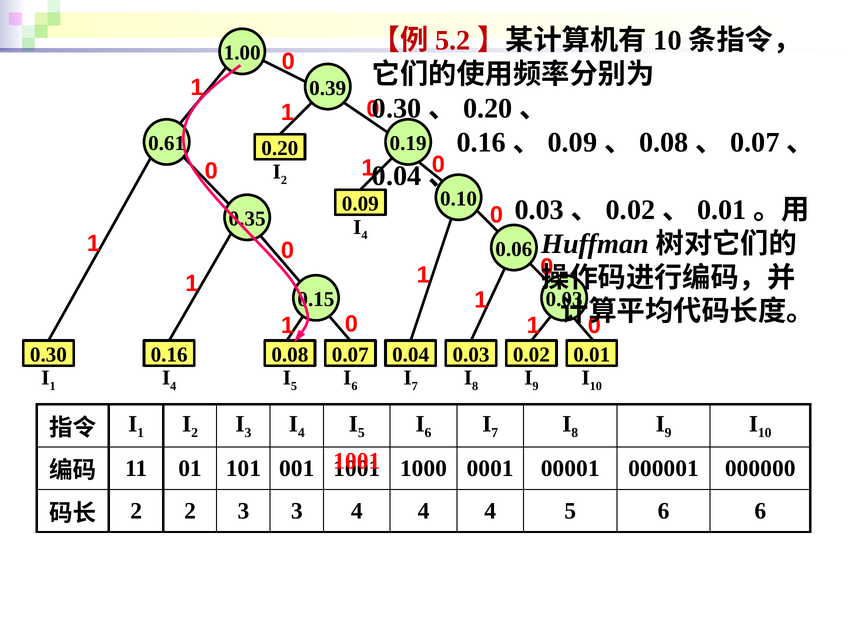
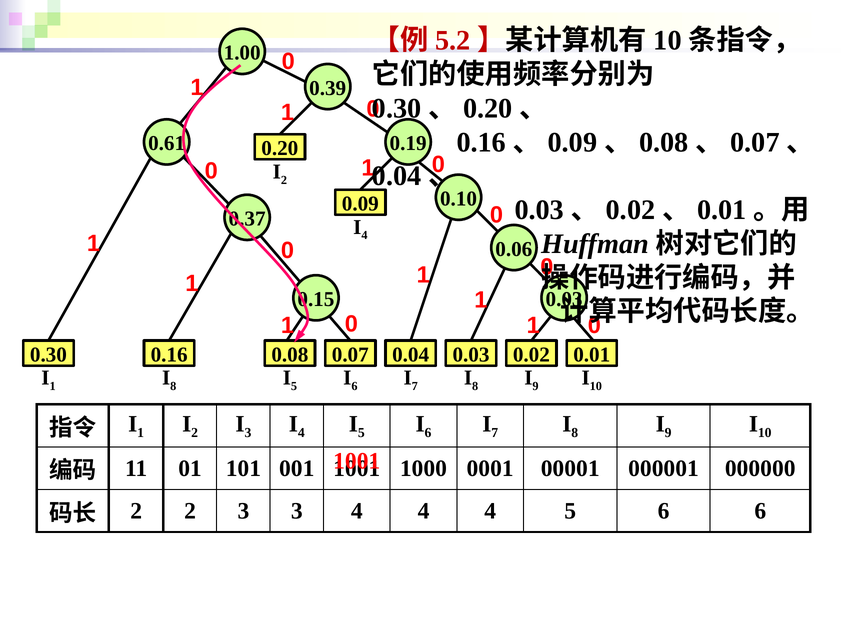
0.35: 0.35 -> 0.37 (247, 219)
4: 4 -> 8 (173, 386)
